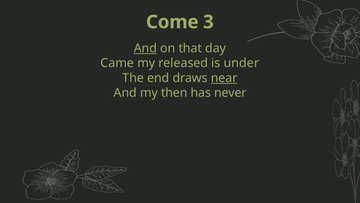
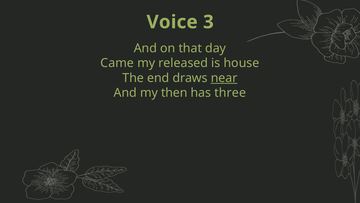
Come: Come -> Voice (172, 22)
And underline: present -> none (145, 48)
under: under -> house (241, 63)
never: never -> three (230, 93)
